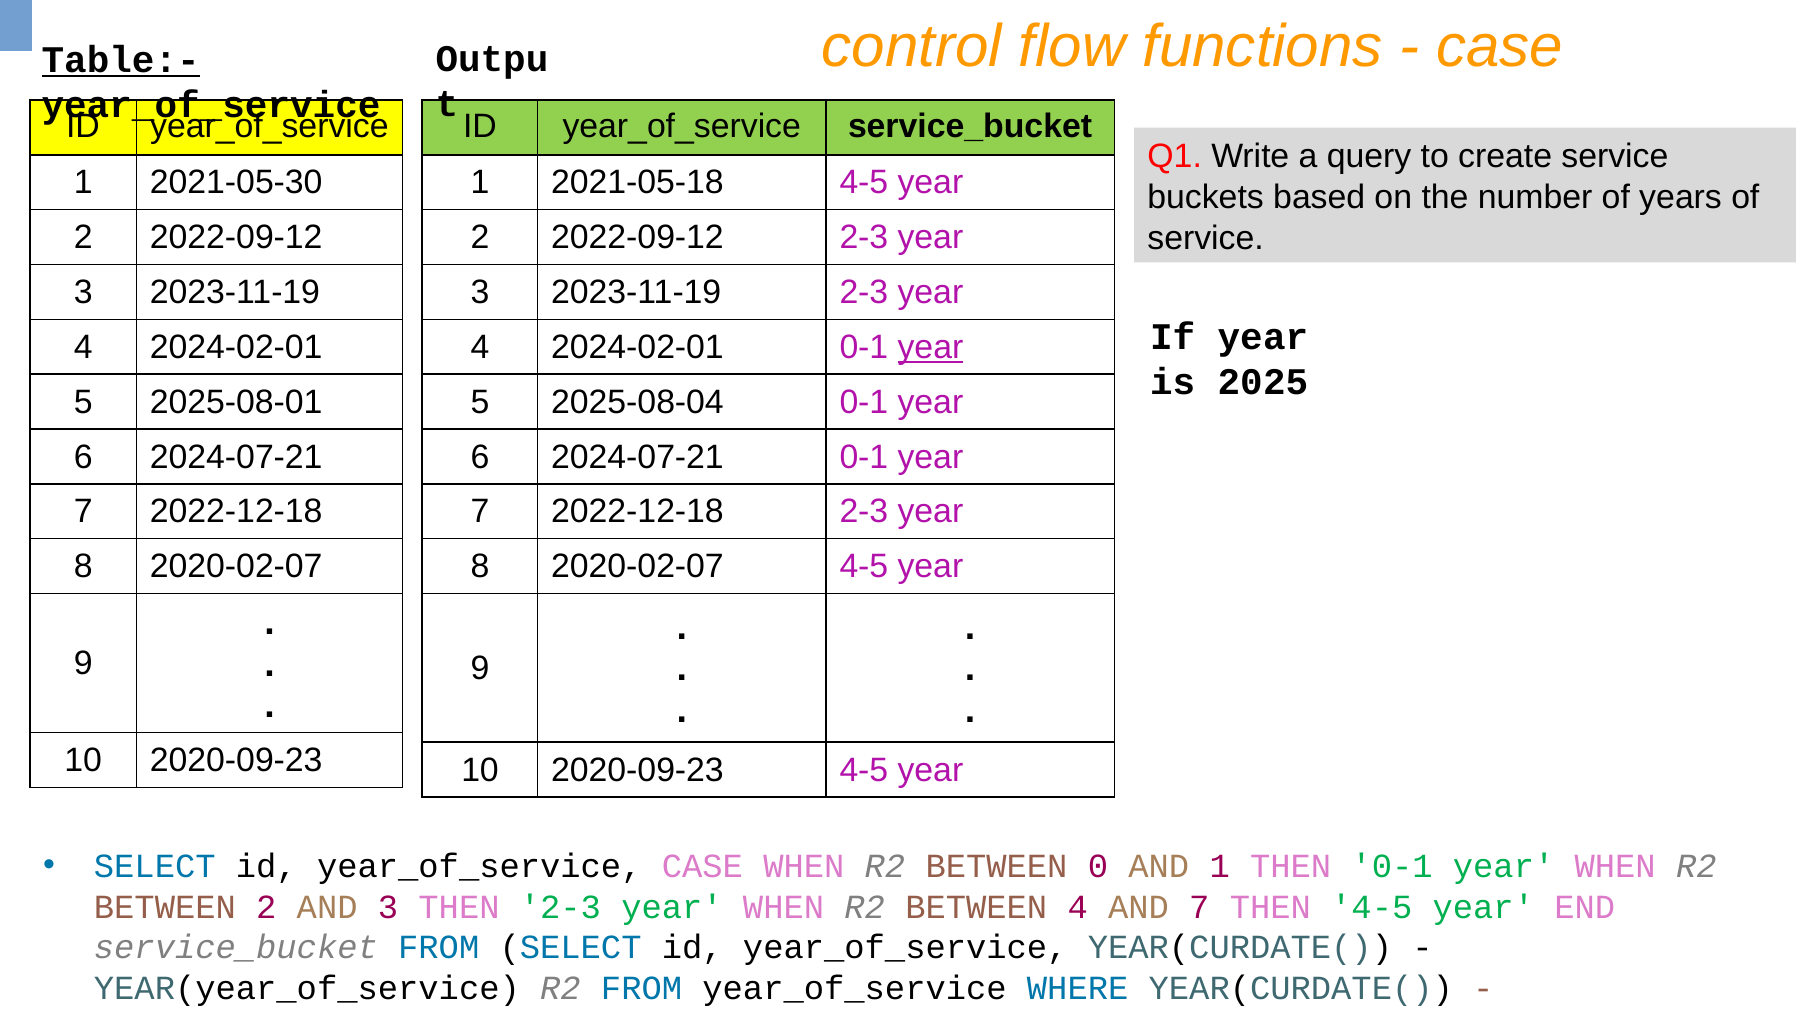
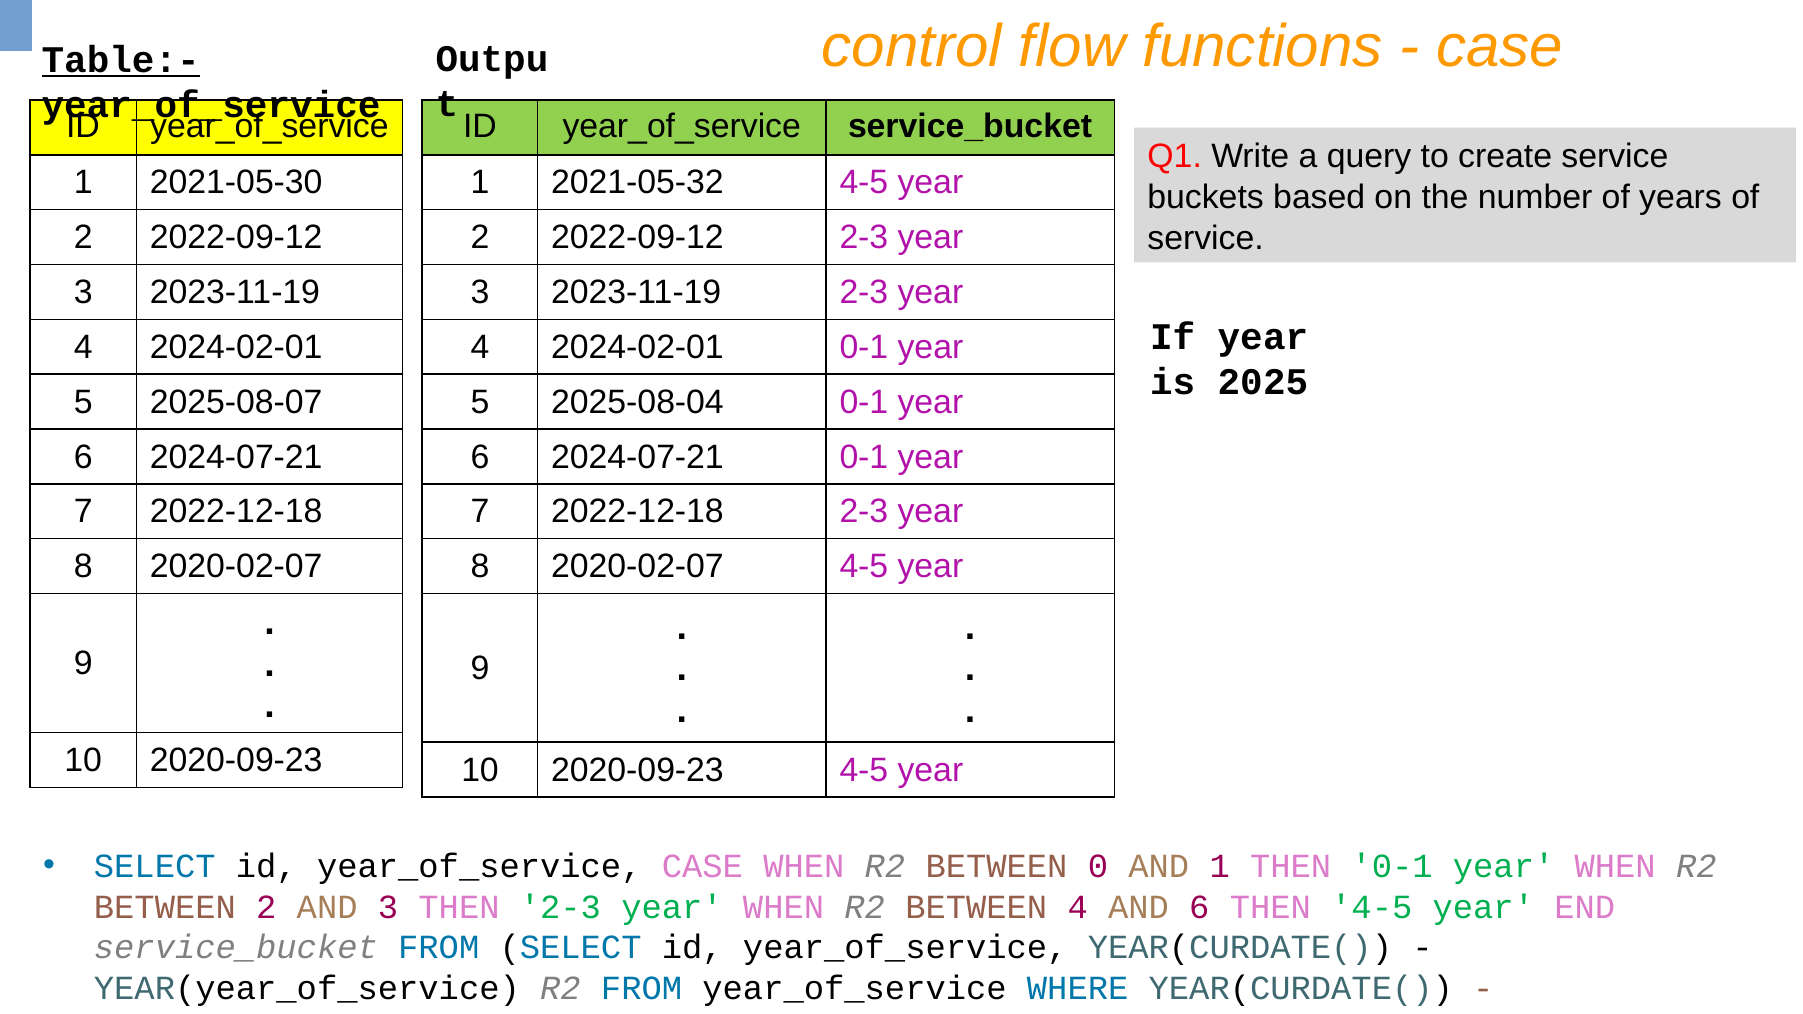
2021-05-18: 2021-05-18 -> 2021-05-32 (637, 183)
year underline: present -> none (930, 347)
2025-08-01: 2025-08-01 -> 2025-08-07 (236, 402)
AND 7: 7 -> 6 (1199, 907)
